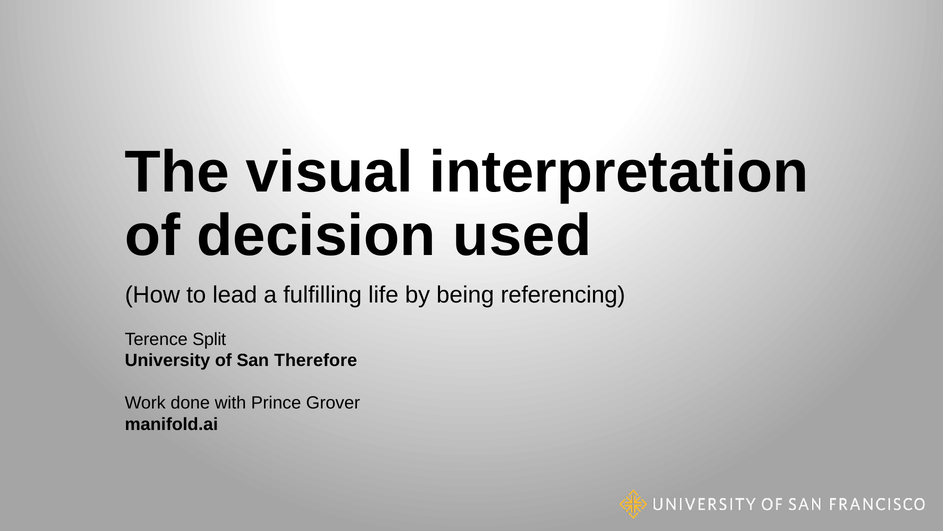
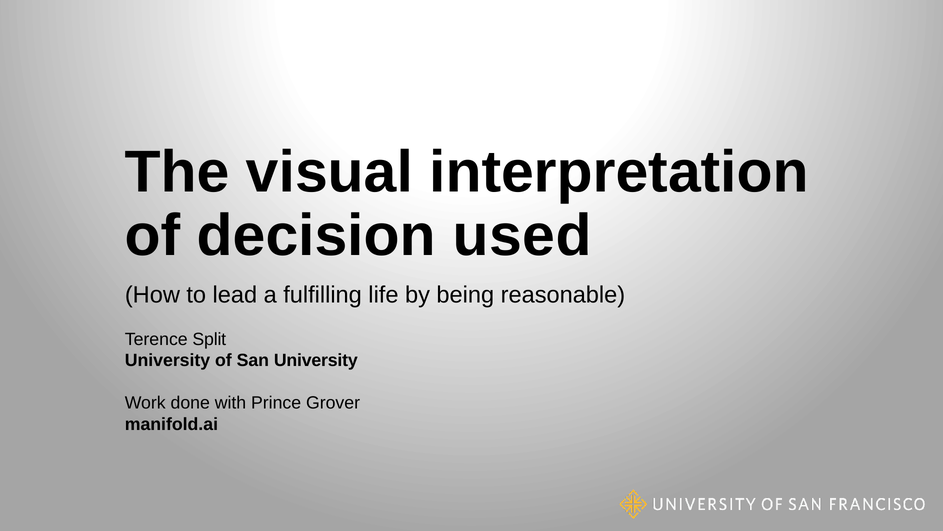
referencing: referencing -> reasonable (563, 295)
San Therefore: Therefore -> University (316, 360)
